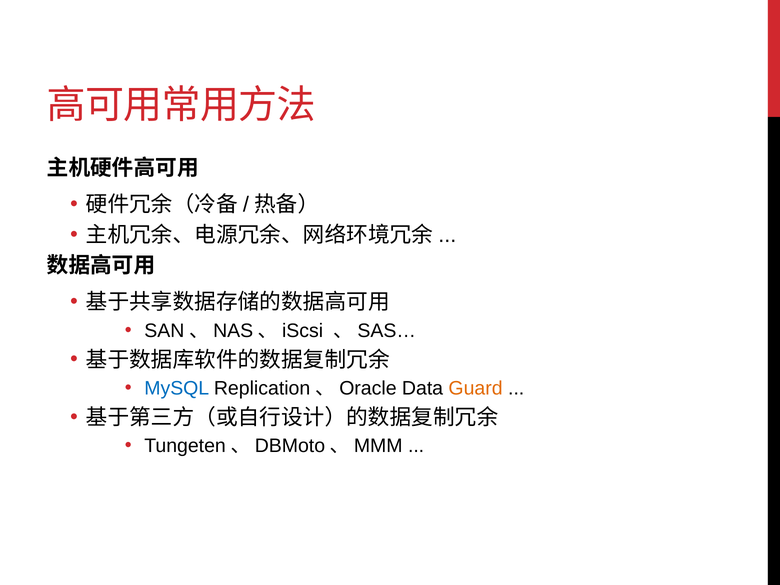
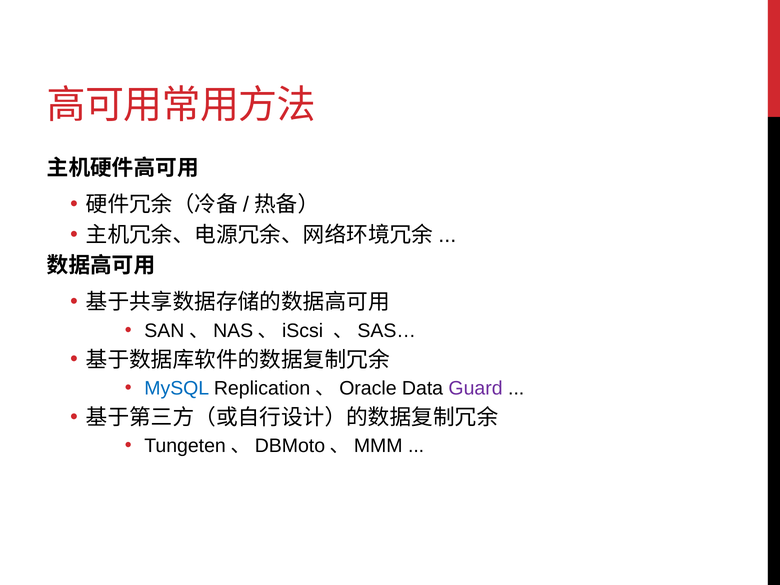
Guard colour: orange -> purple (476, 388)
